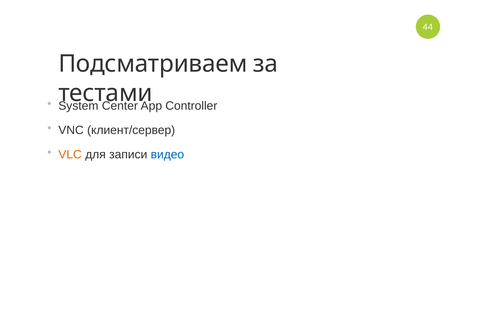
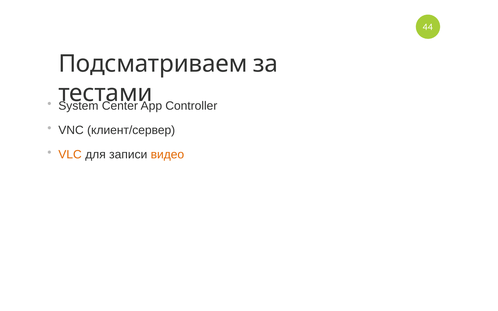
видео colour: blue -> orange (167, 155)
